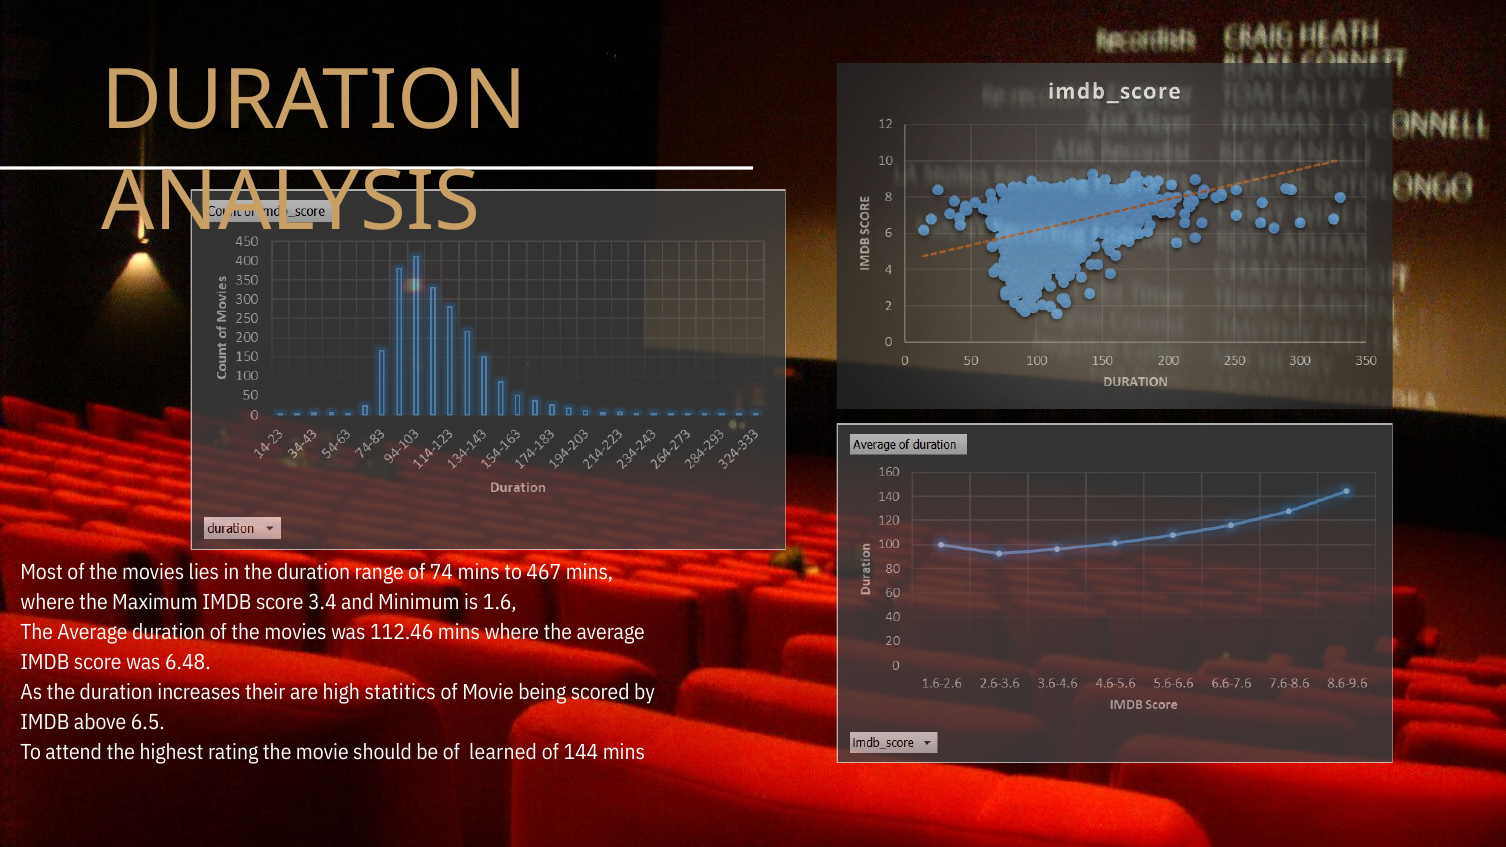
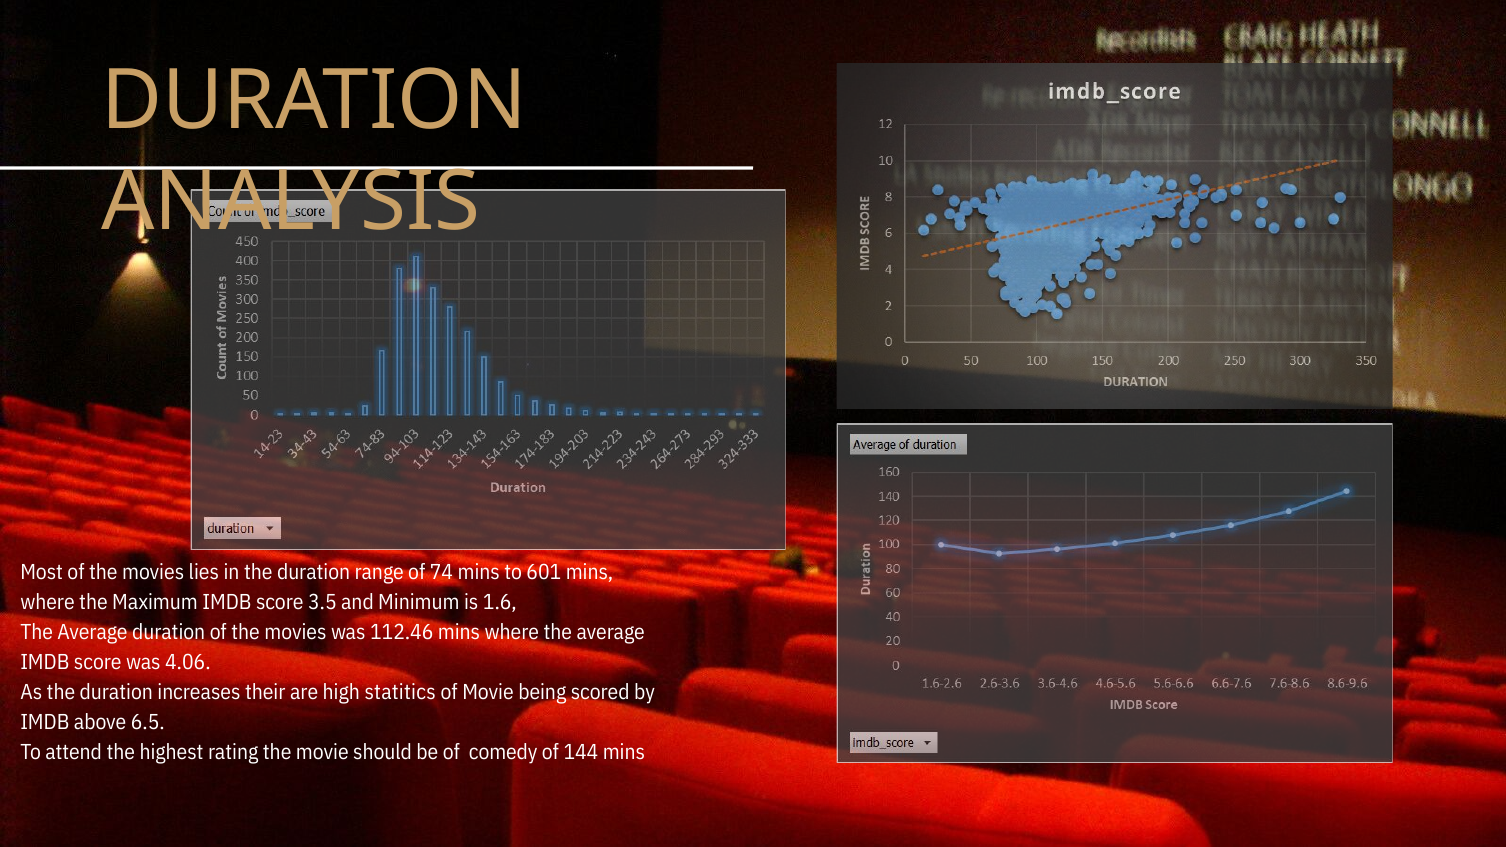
467: 467 -> 601 (544, 572)
3.4: 3.4 -> 3.5 (322, 602)
6.48: 6.48 -> 4.06 (188, 663)
learned: learned -> comedy (503, 753)
